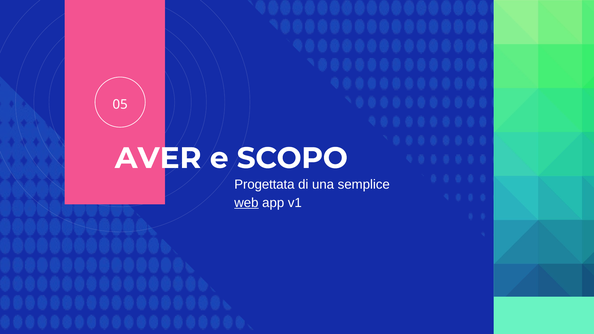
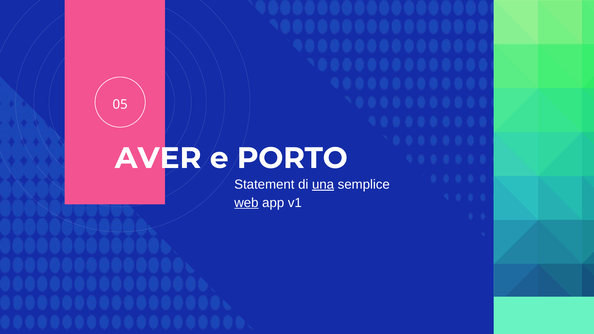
SCOPO: SCOPO -> PORTO (292, 158)
Progettata: Progettata -> Statement (264, 185)
una underline: none -> present (323, 185)
